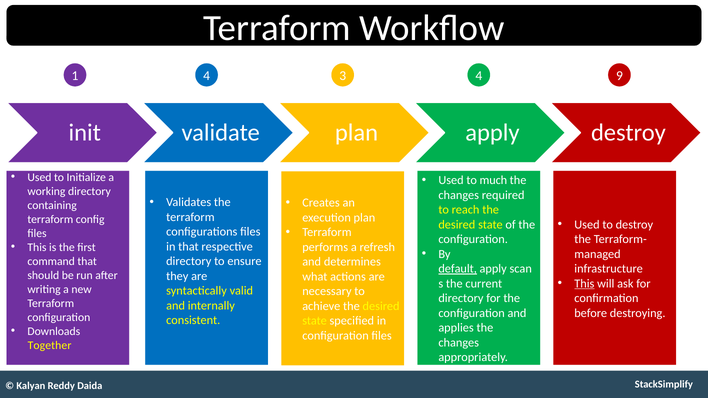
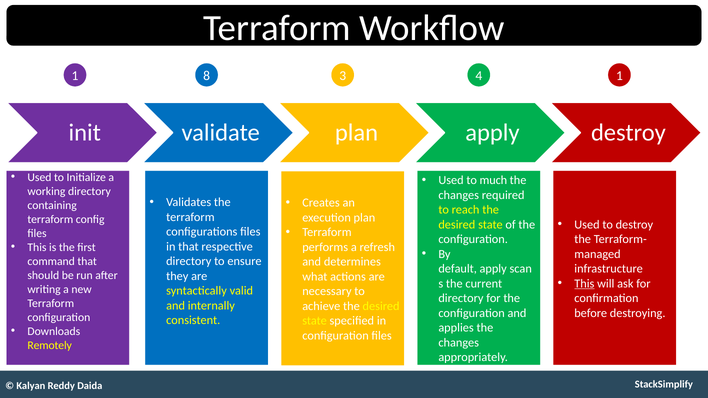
1 4: 4 -> 8 (207, 76)
4 9: 9 -> 1 (619, 76)
default underline: present -> none (458, 269)
Together: Together -> Remotely (50, 345)
